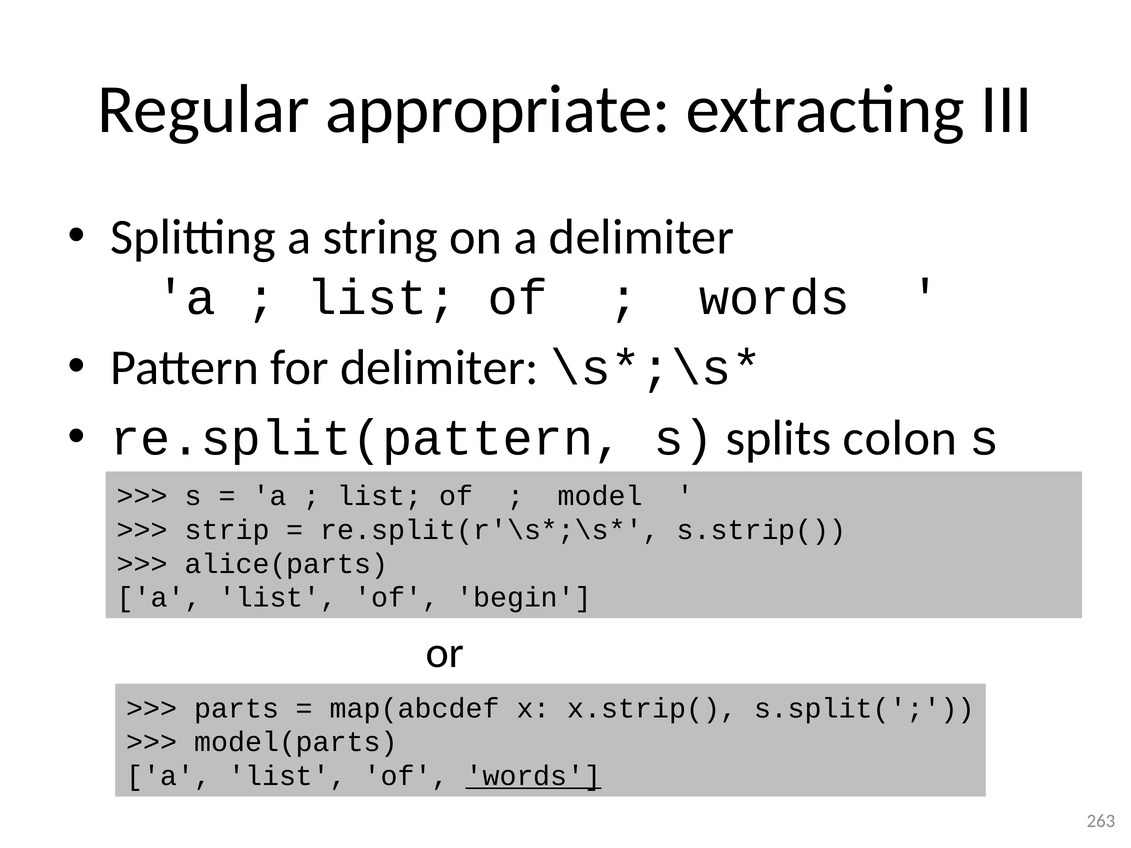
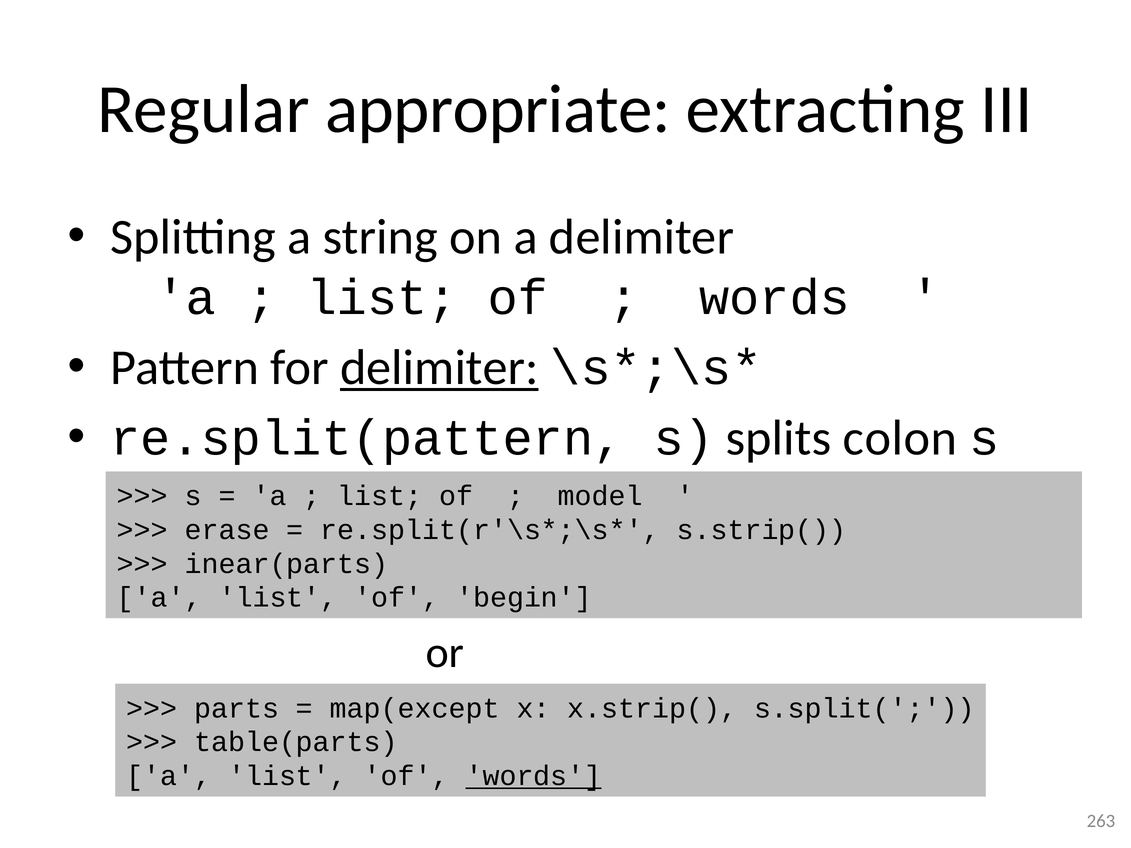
delimiter underline: none -> present (439, 368)
strip: strip -> erase (227, 530)
alice(parts: alice(parts -> inear(parts (286, 564)
map(abcdef: map(abcdef -> map(except (415, 708)
model(parts: model(parts -> table(parts (296, 742)
